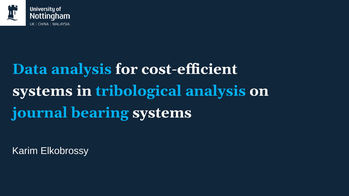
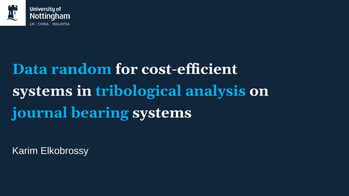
Data analysis: analysis -> random (81, 69)
